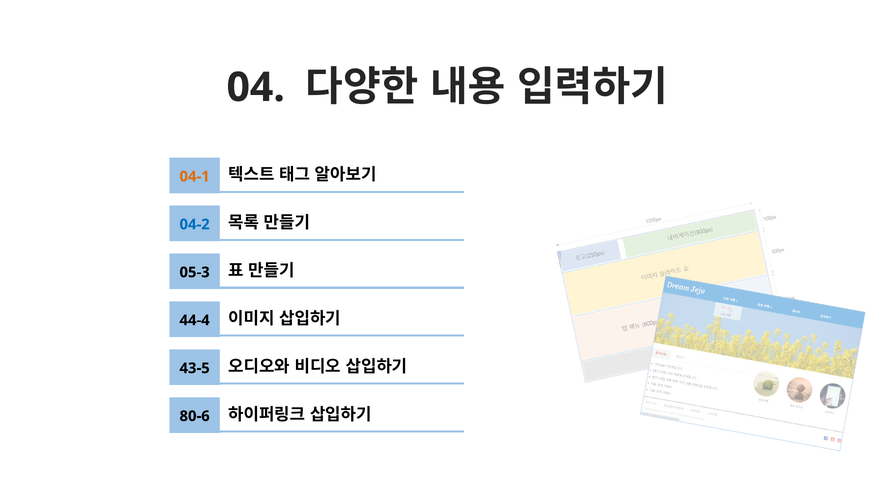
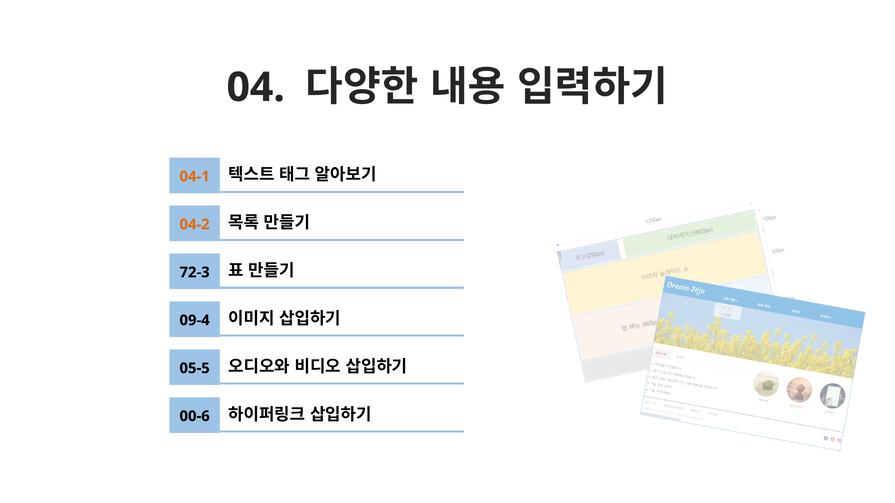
04-2 colour: blue -> orange (195, 225)
05-3: 05-3 -> 72-3 (195, 273)
44-4: 44-4 -> 09-4 (195, 321)
43-5: 43-5 -> 05-5 (195, 369)
80-6: 80-6 -> 00-6 (195, 417)
